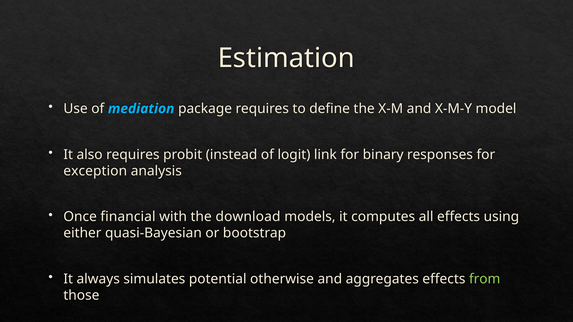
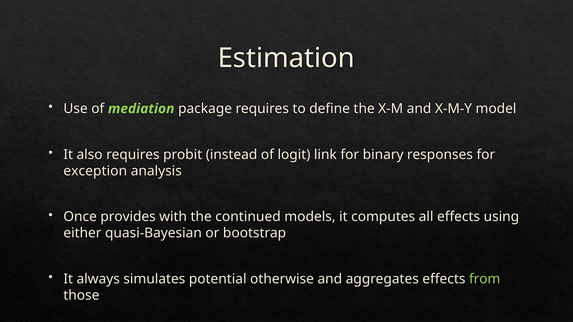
mediation colour: light blue -> light green (141, 109)
financial: financial -> provides (128, 217)
download: download -> continued (248, 217)
